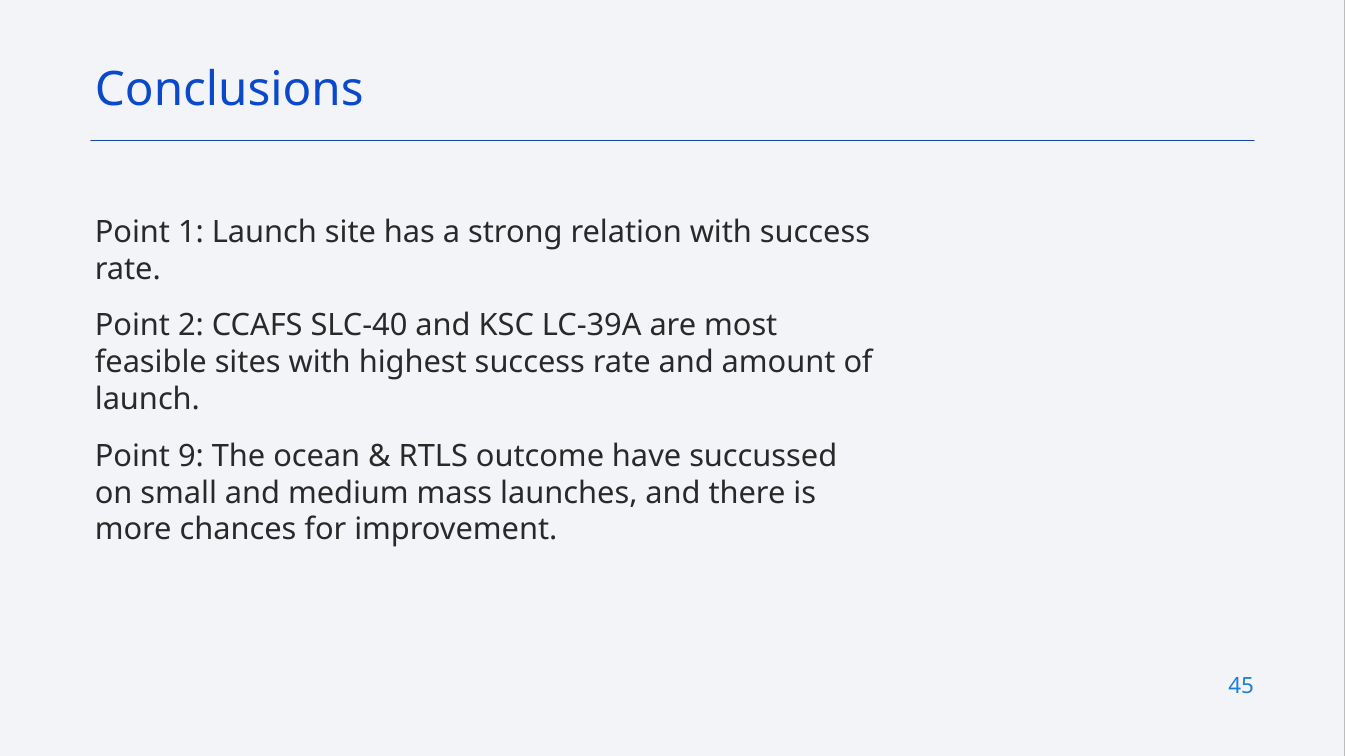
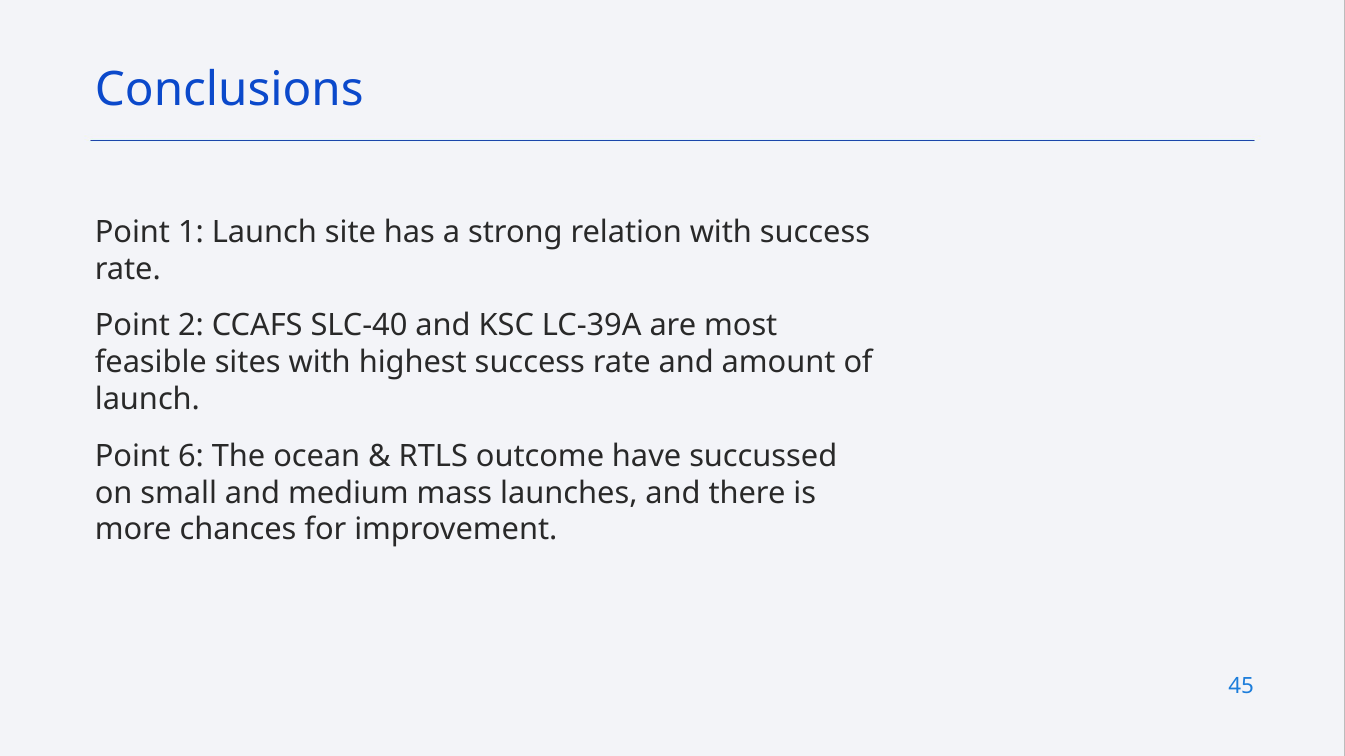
9: 9 -> 6 (191, 456)
